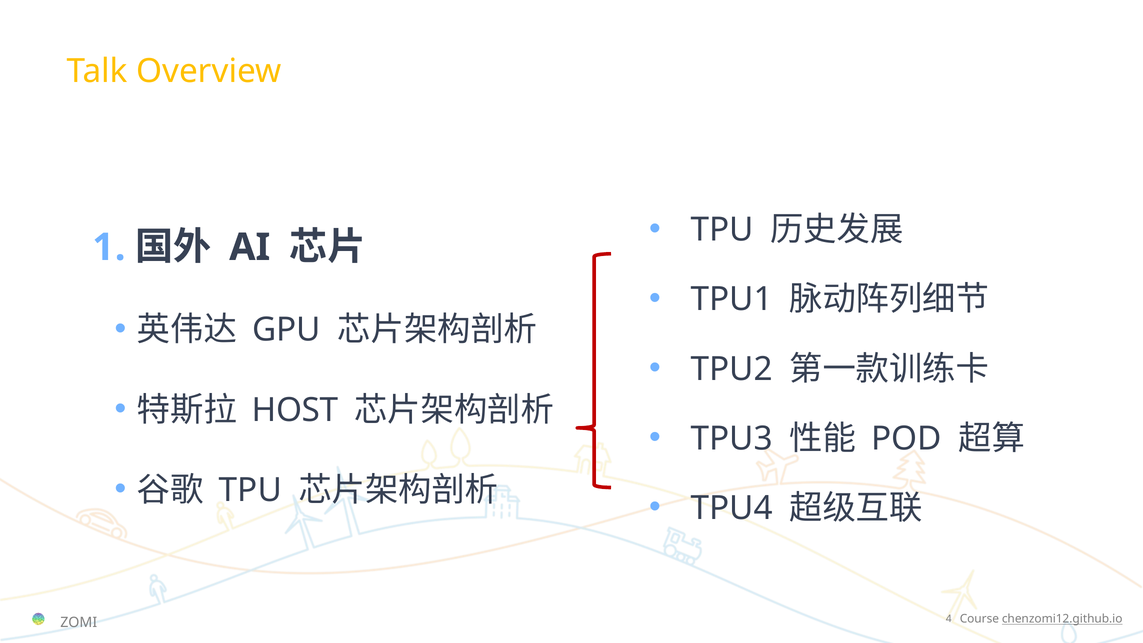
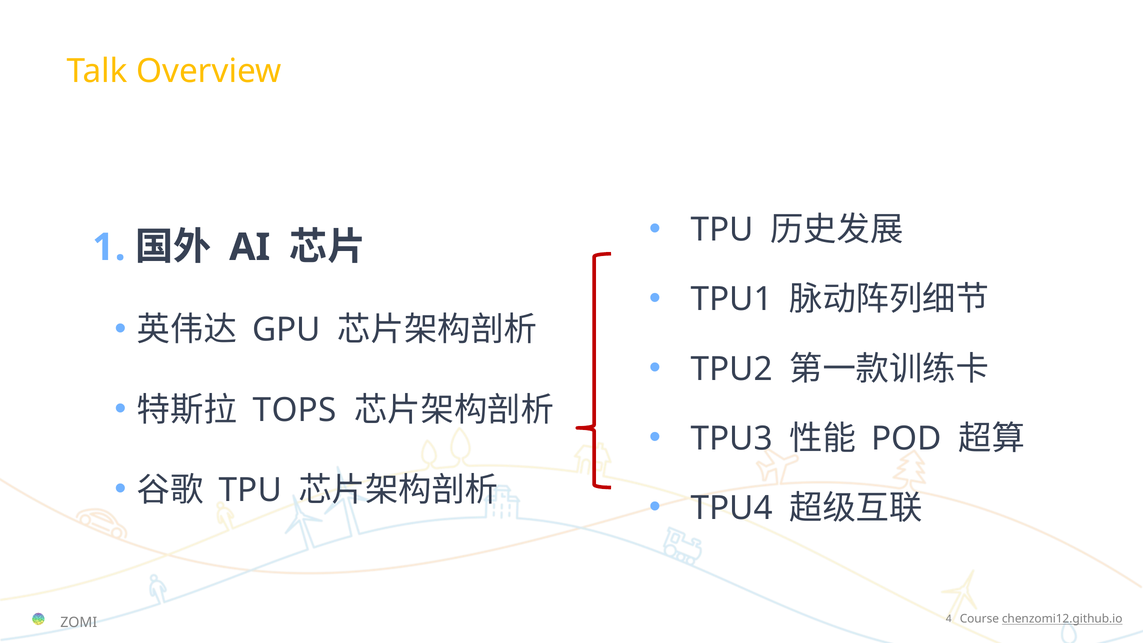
HOST: HOST -> TOPS (295, 410)
